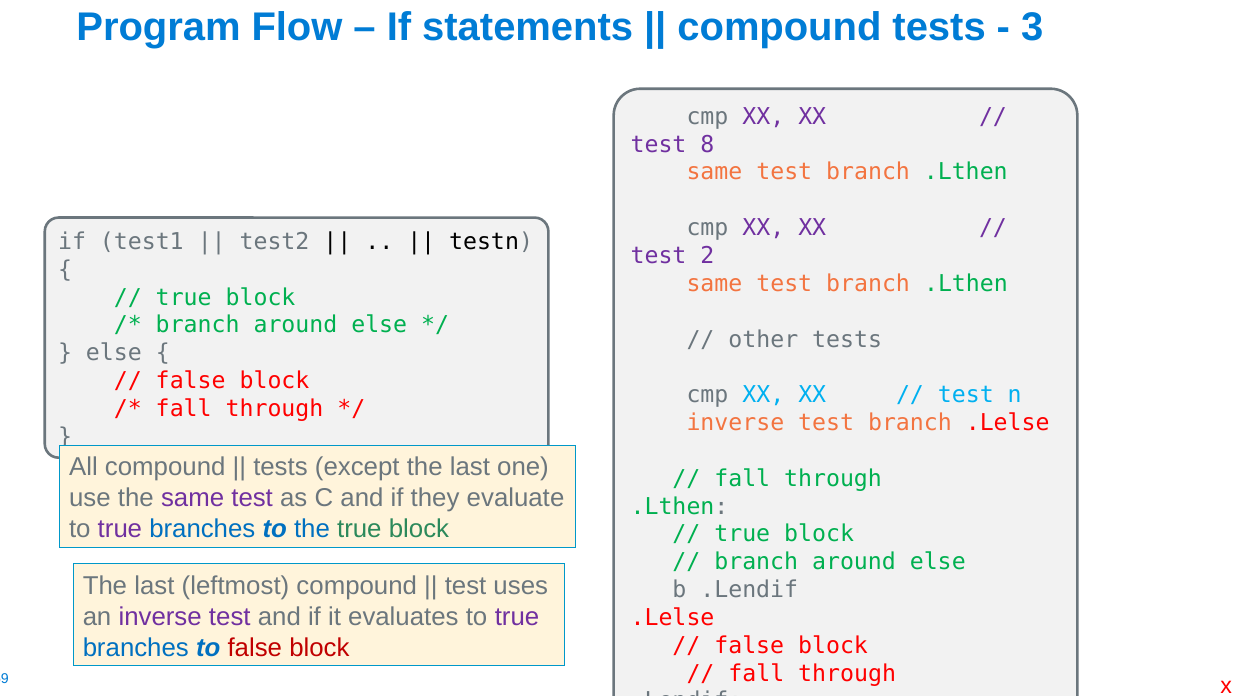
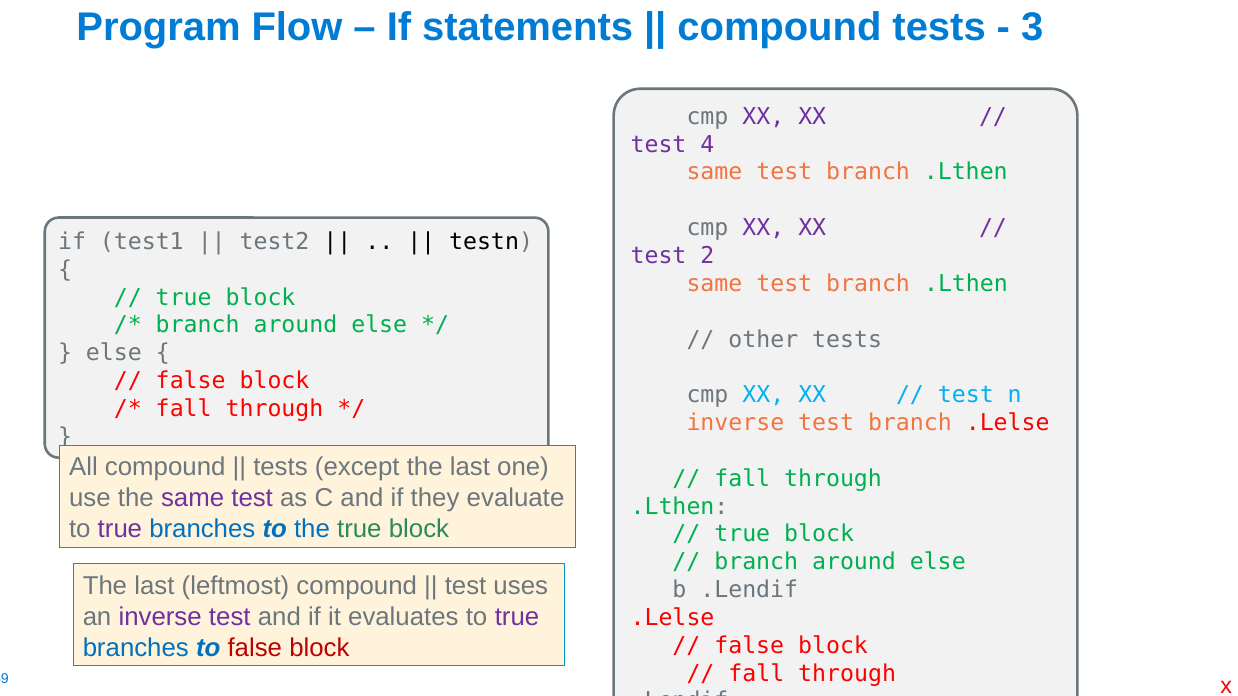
8: 8 -> 4 (707, 145)
